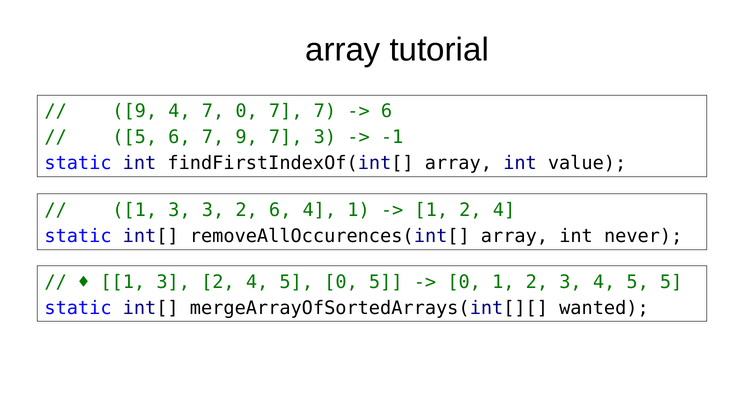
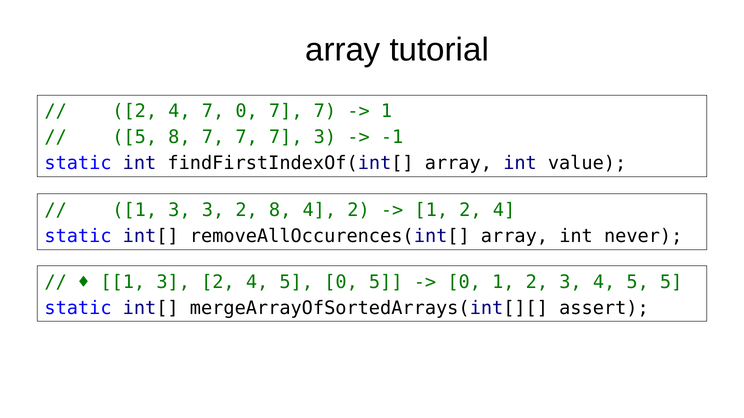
9: 9 -> 2 (135, 111)
6: 6 -> 1 (386, 111)
5 6: 6 -> 8 (179, 137)
9: 9 -> 7 (247, 137)
2 6: 6 -> 8 (280, 210)
4 1: 1 -> 2 (359, 210)
wanted: wanted -> assert (604, 308)
